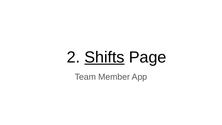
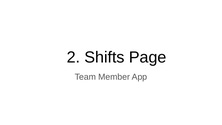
Shifts underline: present -> none (104, 57)
